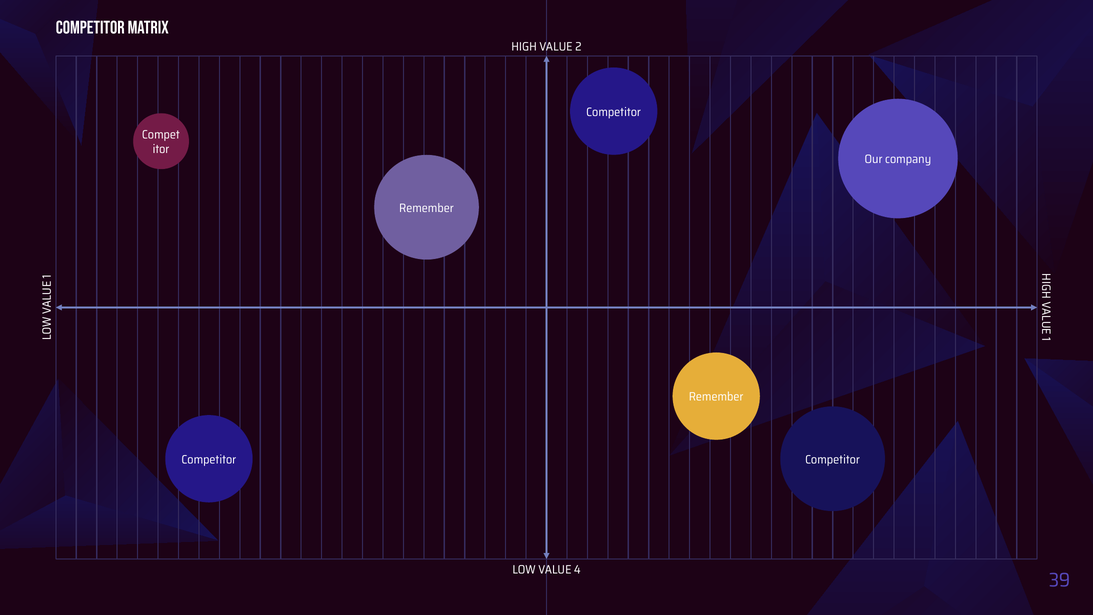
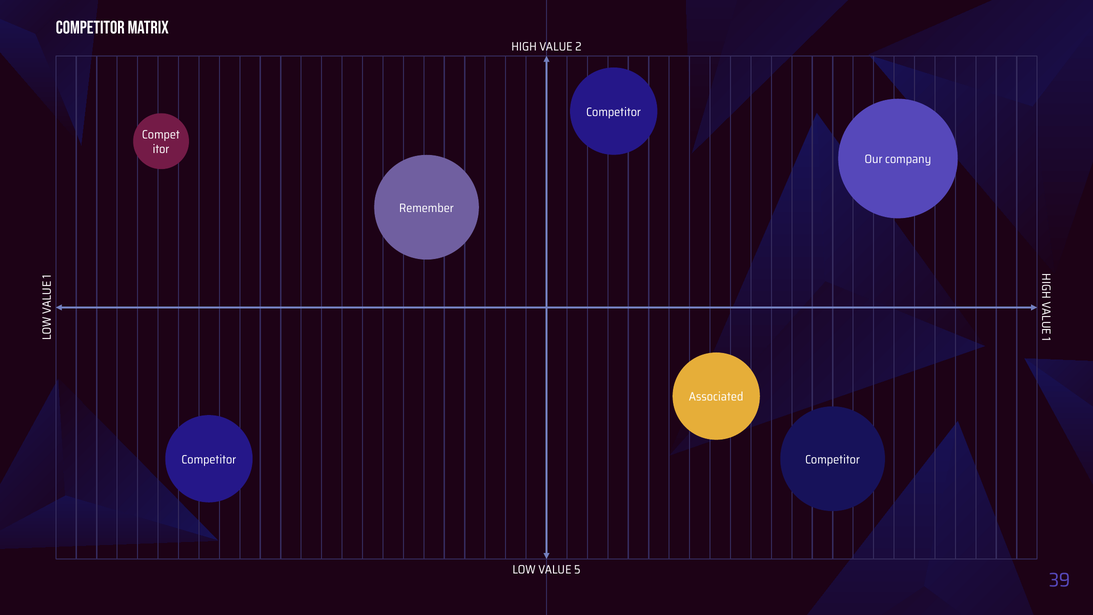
Remember: Remember -> Associated (716, 397)
4: 4 -> 5 (577, 570)
